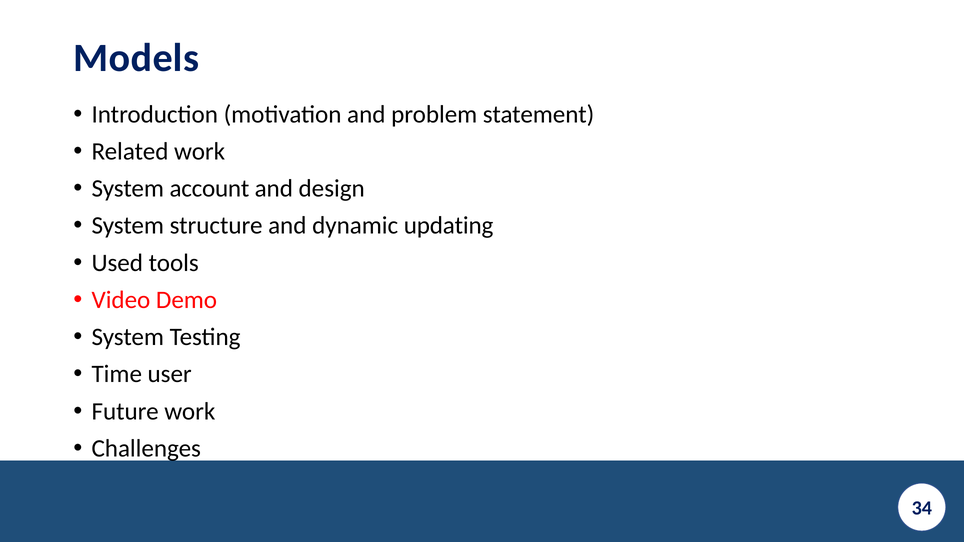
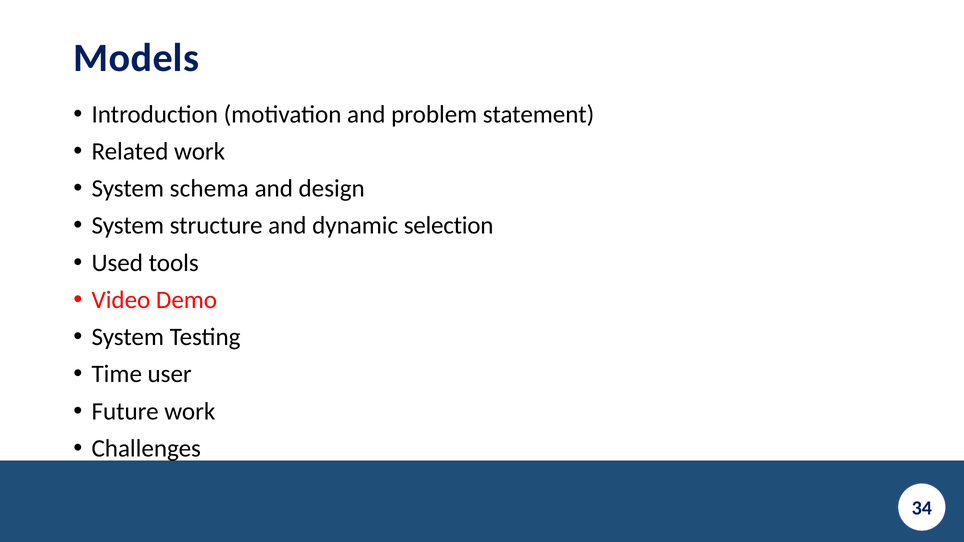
account: account -> schema (209, 189)
updating: updating -> selection (449, 226)
